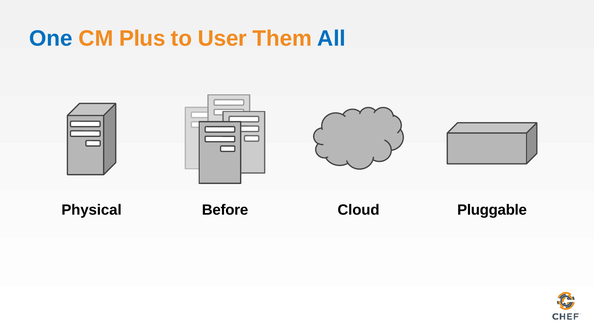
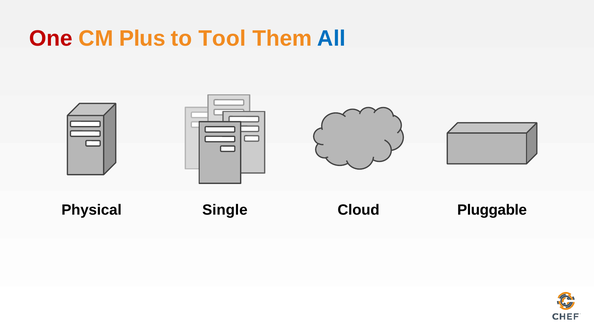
One colour: blue -> red (51, 39)
User: User -> Tool (222, 39)
Before: Before -> Single (225, 210)
